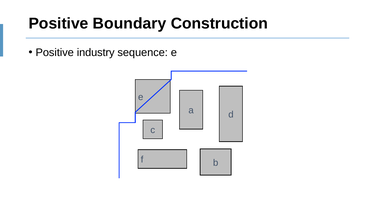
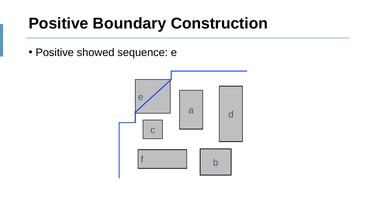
industry: industry -> showed (96, 52)
